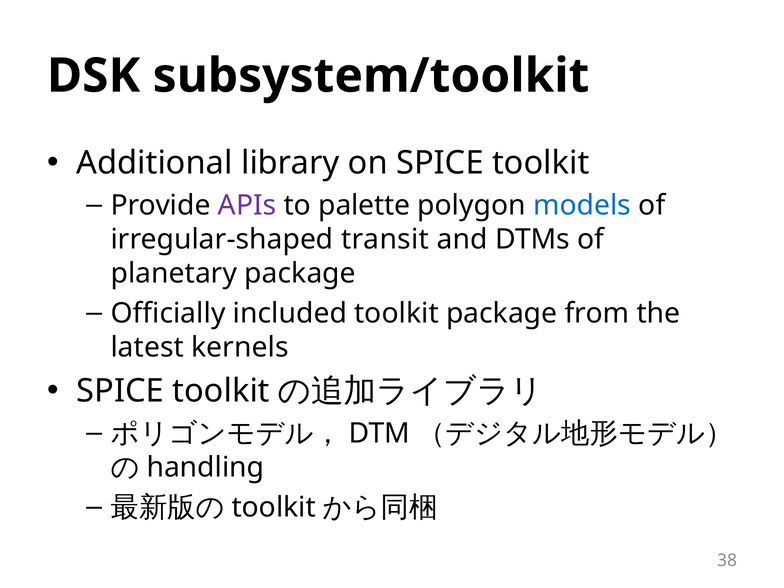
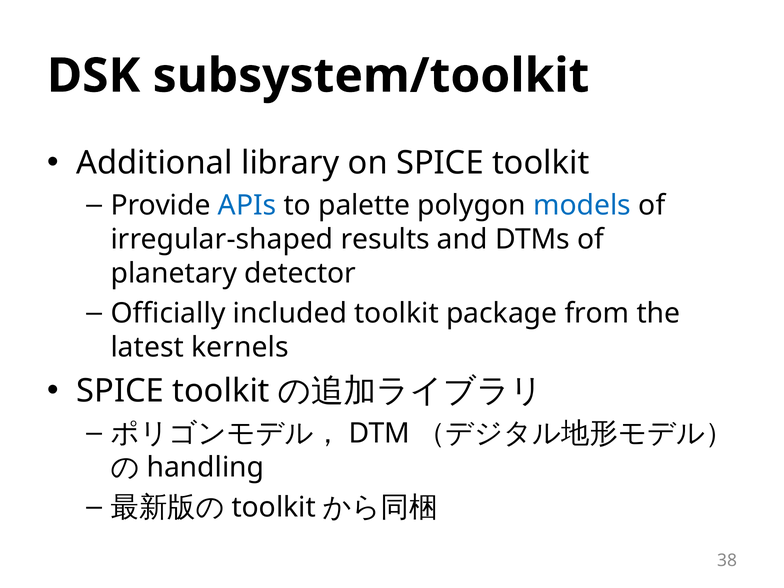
APIs colour: purple -> blue (247, 205)
transit: transit -> results (385, 239)
planetary package: package -> detector (300, 273)
